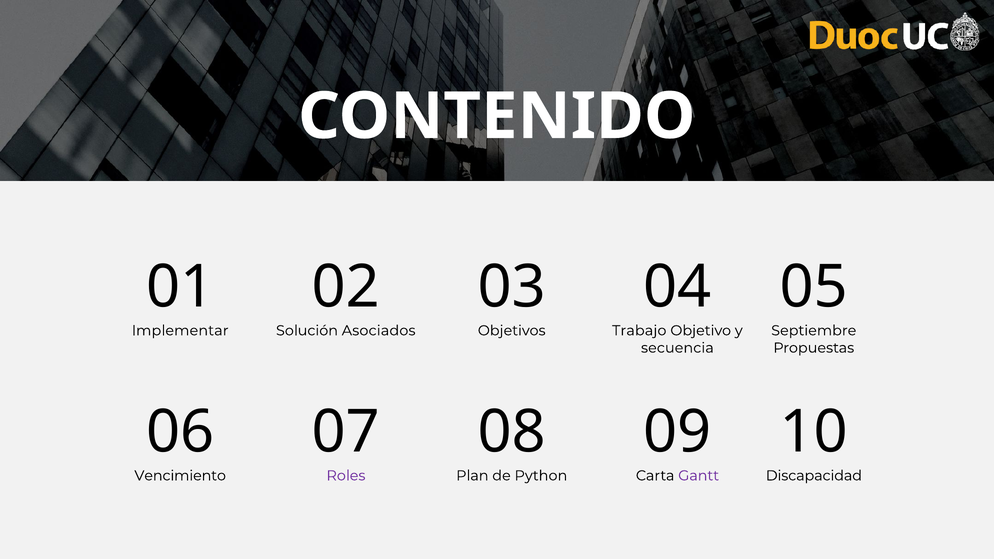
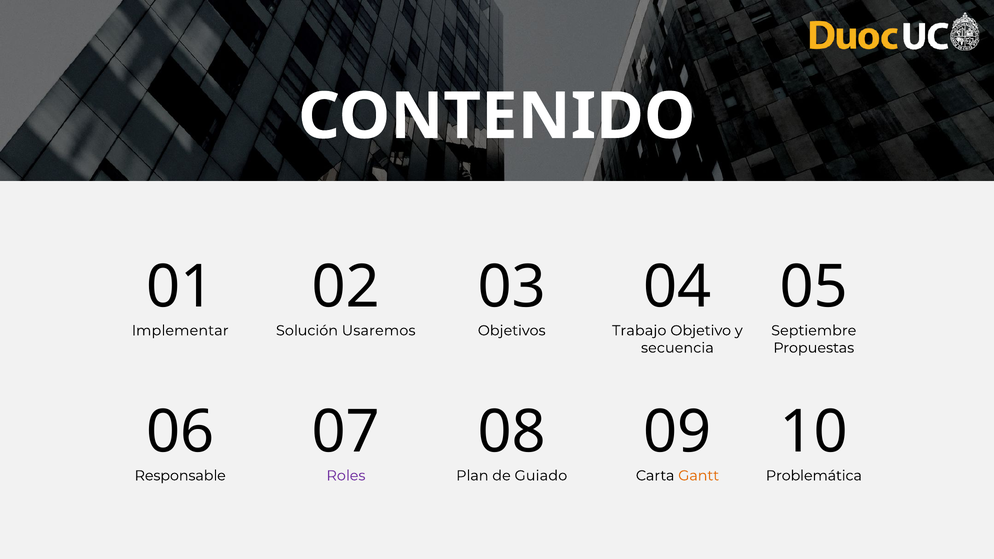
Asociados: Asociados -> Usaremos (379, 331)
Vencimiento: Vencimiento -> Responsable (180, 476)
Python: Python -> Guiado (541, 476)
Gantt colour: purple -> orange (699, 476)
Discapacidad: Discapacidad -> Problemática (814, 476)
